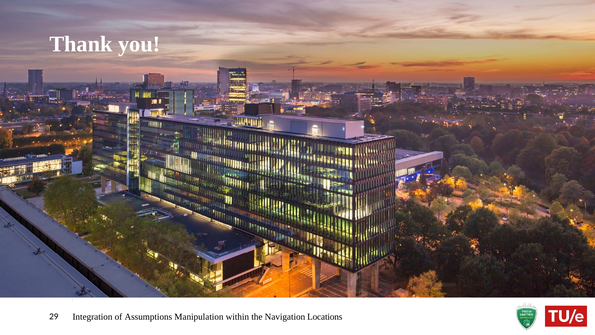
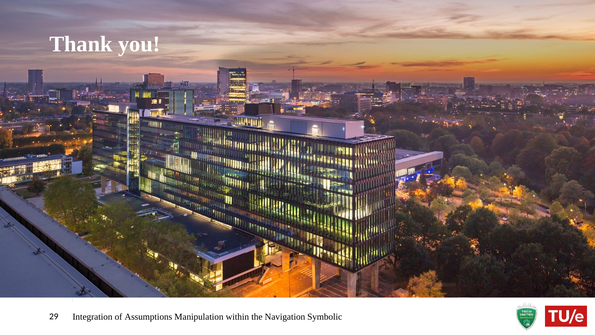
Locations: Locations -> Symbolic (325, 317)
